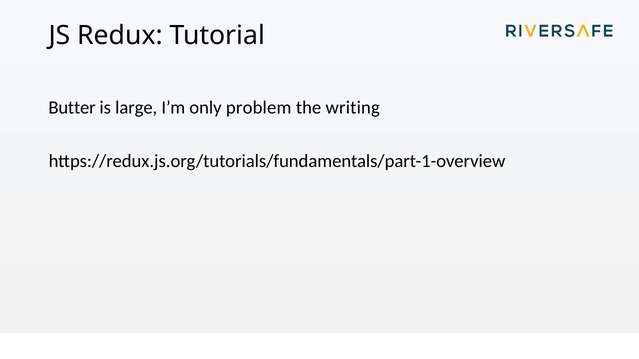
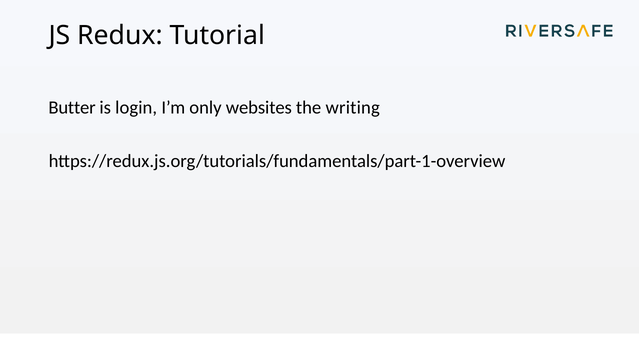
large: large -> login (136, 108)
problem: problem -> websites (259, 108)
